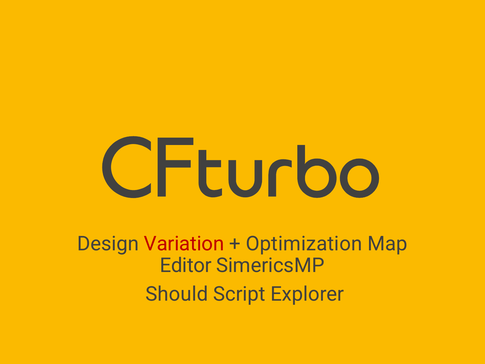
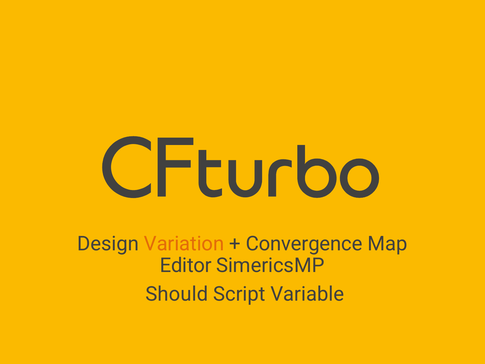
Variation colour: red -> orange (184, 244)
Optimization: Optimization -> Convergence (304, 244)
Explorer: Explorer -> Variable (307, 294)
